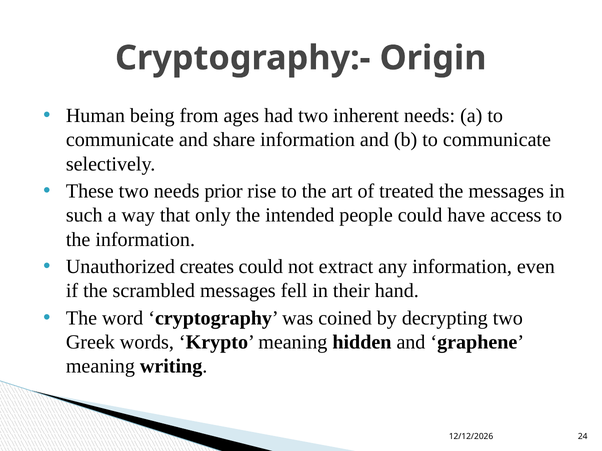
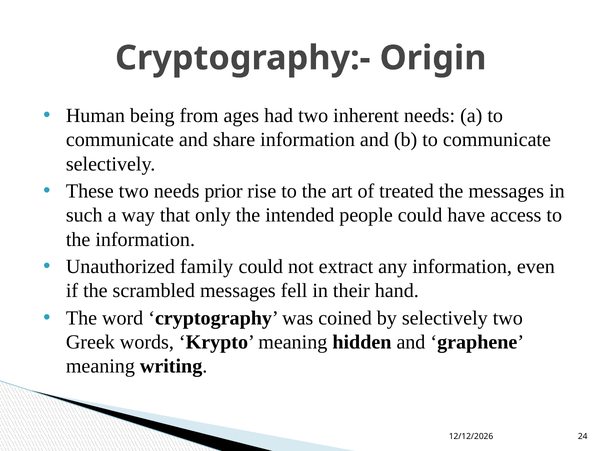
creates: creates -> family (207, 267)
by decrypting: decrypting -> selectively (445, 319)
